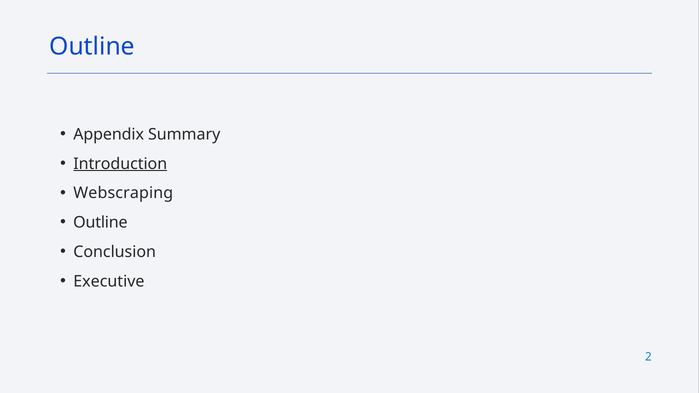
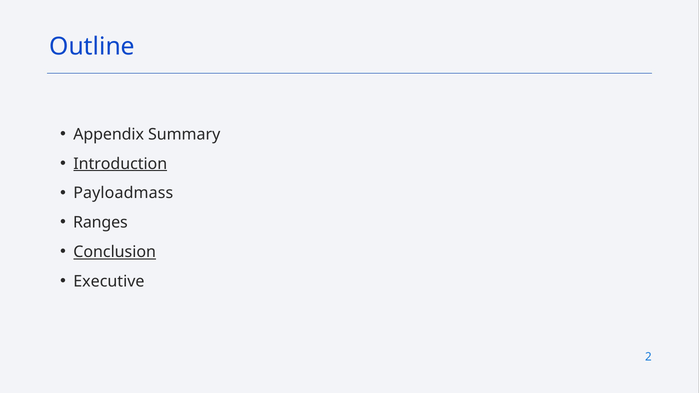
Webscraping: Webscraping -> Payloadmass (123, 193)
Outline: Outline -> Ranges (100, 223)
Conclusion underline: none -> present (115, 252)
